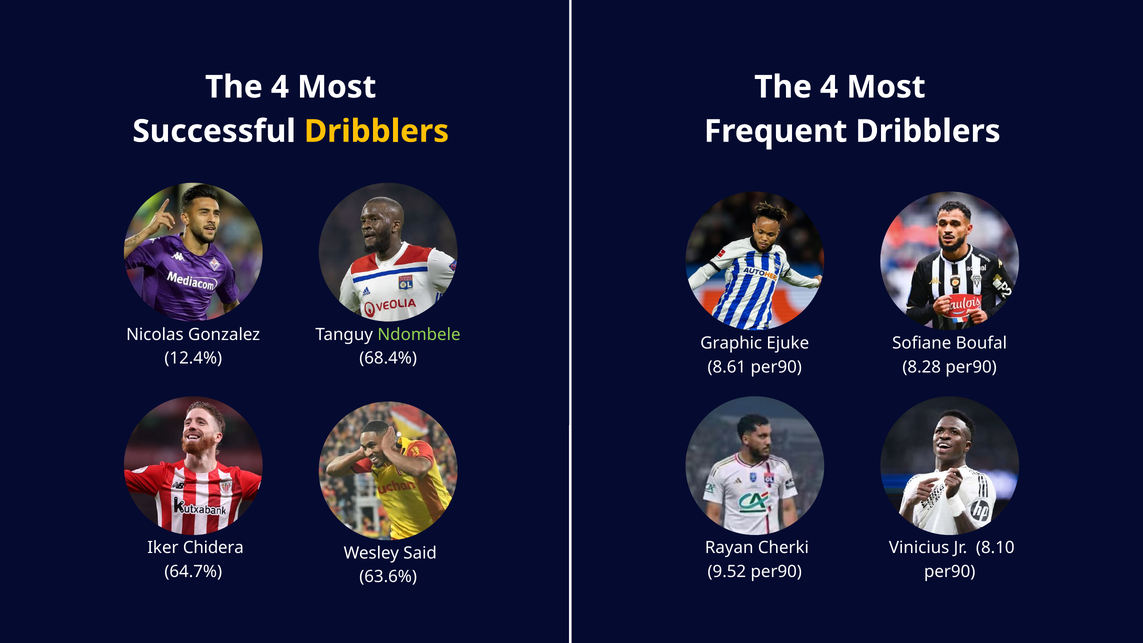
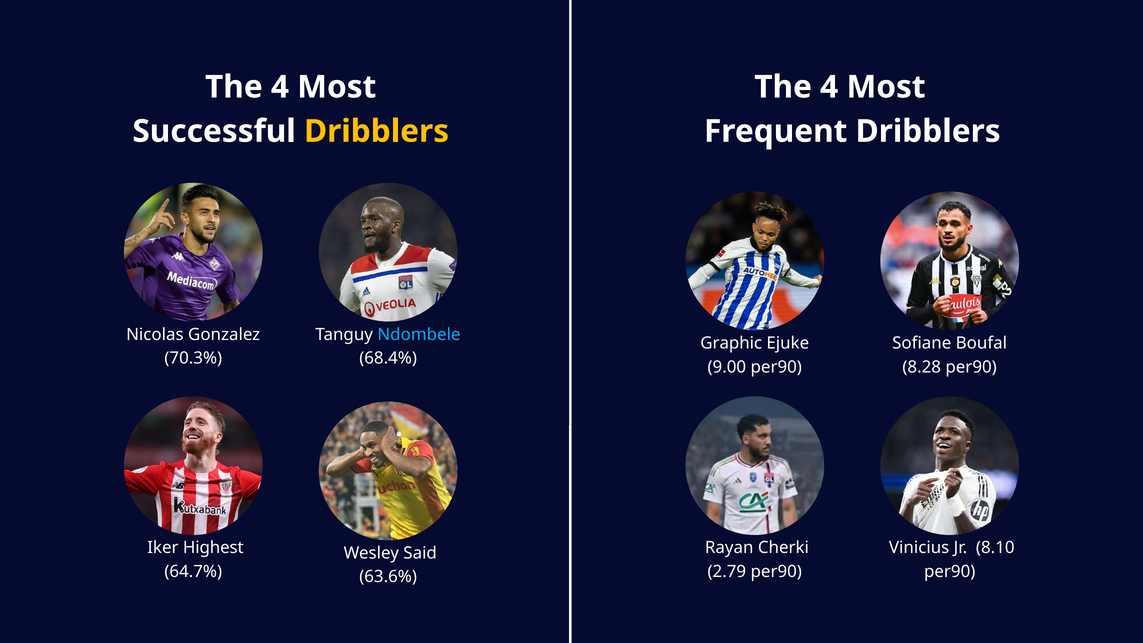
Ndombele colour: light green -> light blue (419, 334)
12.4%: 12.4% -> 70.3% (193, 358)
8.61: 8.61 -> 9.00 (727, 367)
Chidera: Chidera -> Highest (213, 548)
9.52: 9.52 -> 2.79 (727, 572)
